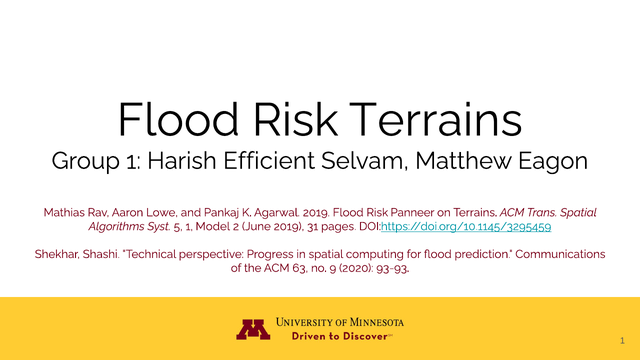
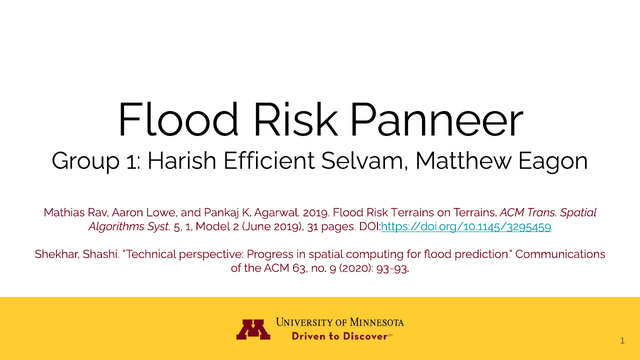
Risk Terrains: Terrains -> Panneer (436, 120)
Risk Panneer: Panneer -> Terrains (412, 213)
